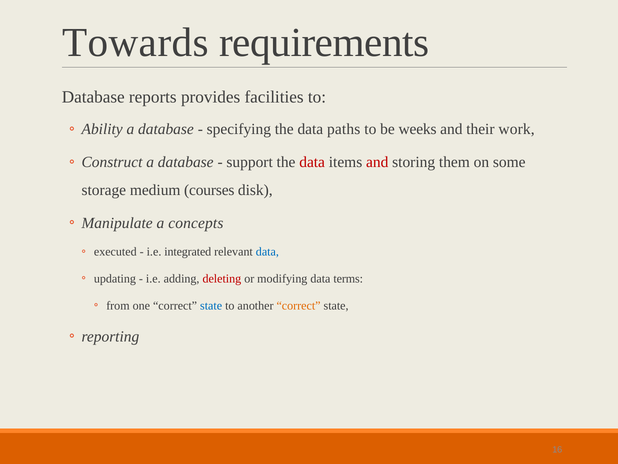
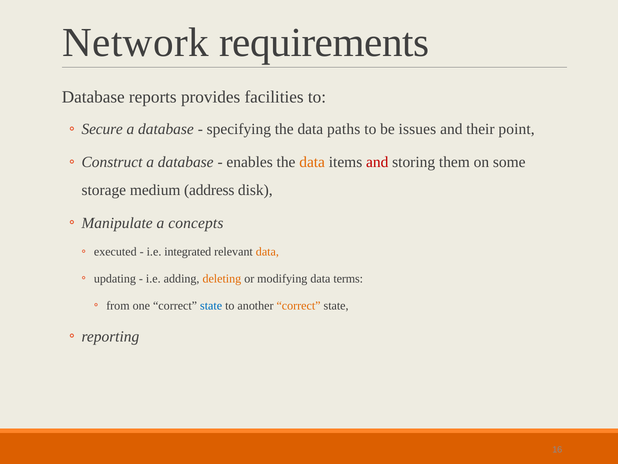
Towards: Towards -> Network (136, 42)
Ability: Ability -> Secure (102, 129)
weeks: weeks -> issues (417, 129)
work: work -> point (517, 129)
support: support -> enables (250, 162)
data colour: red -> orange (312, 162)
courses: courses -> address (209, 190)
data colour: blue -> orange (267, 252)
deleting colour: red -> orange (222, 278)
